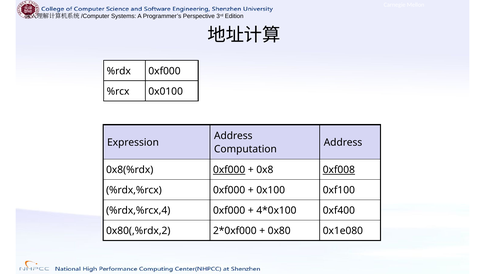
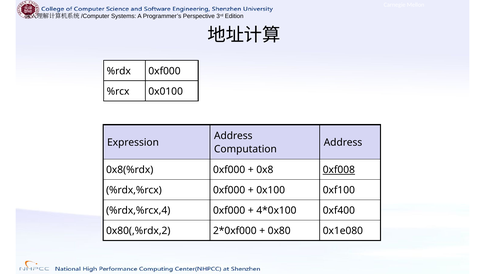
0xf000 underline: present -> none (229, 170)
